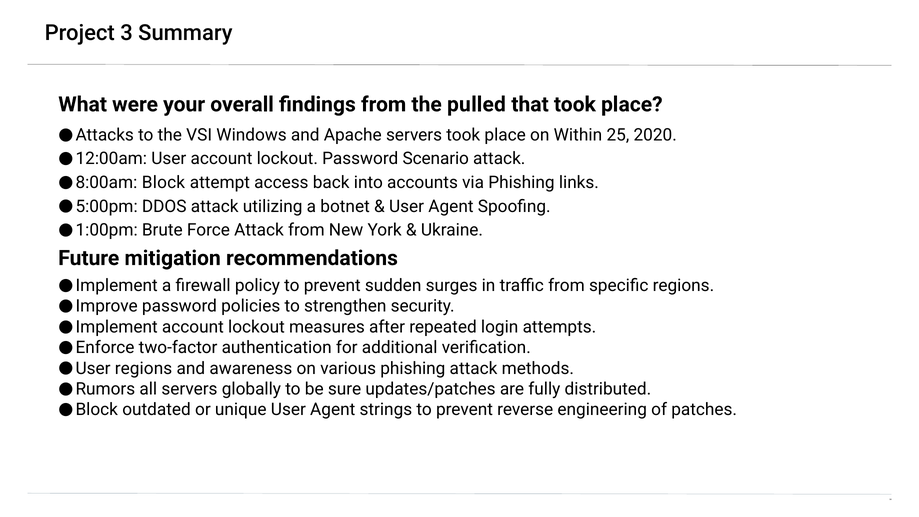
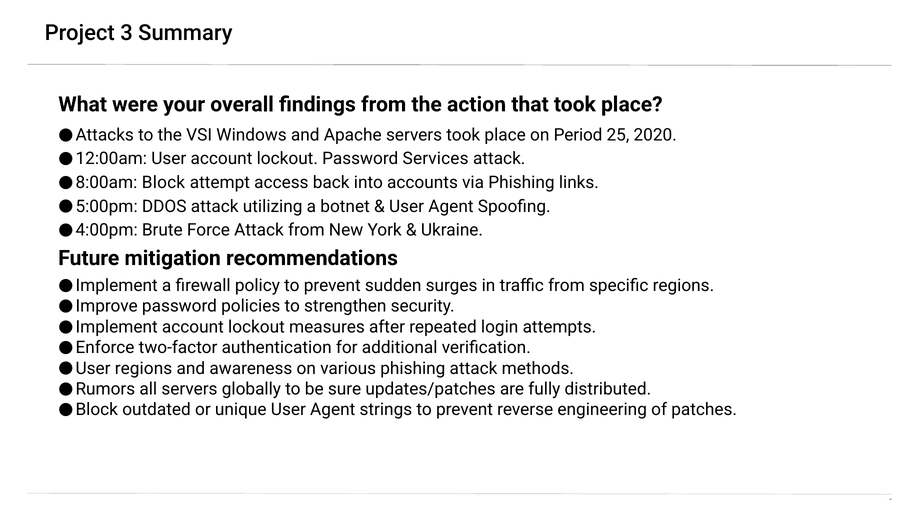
pulled: pulled -> action (476, 104)
Within: Within -> Period (578, 135)
Scenario: Scenario -> Services (436, 159)
1:00pm: 1:00pm -> 4:00pm (107, 230)
